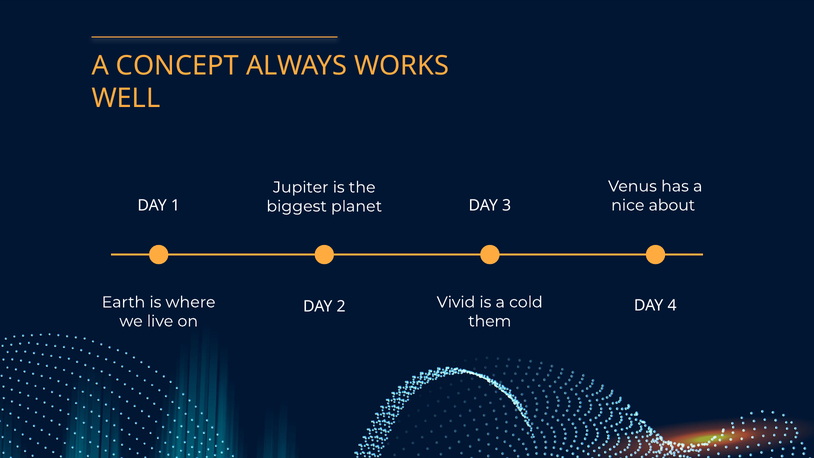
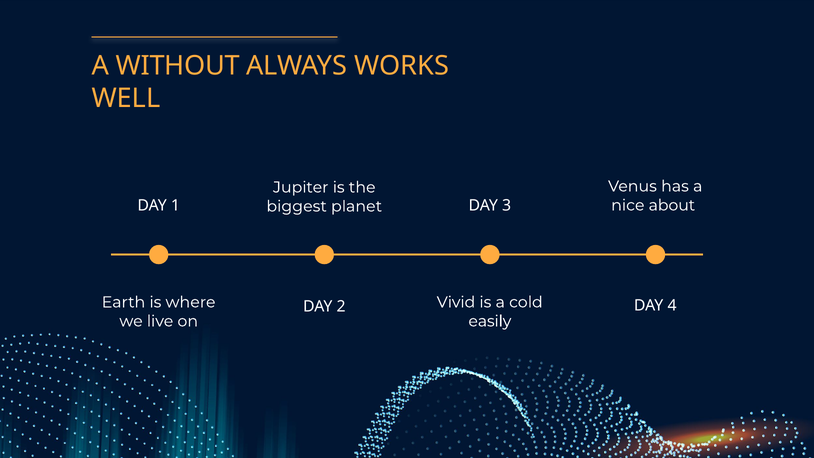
CONCEPT: CONCEPT -> WITHOUT (178, 66)
them: them -> easily (490, 321)
